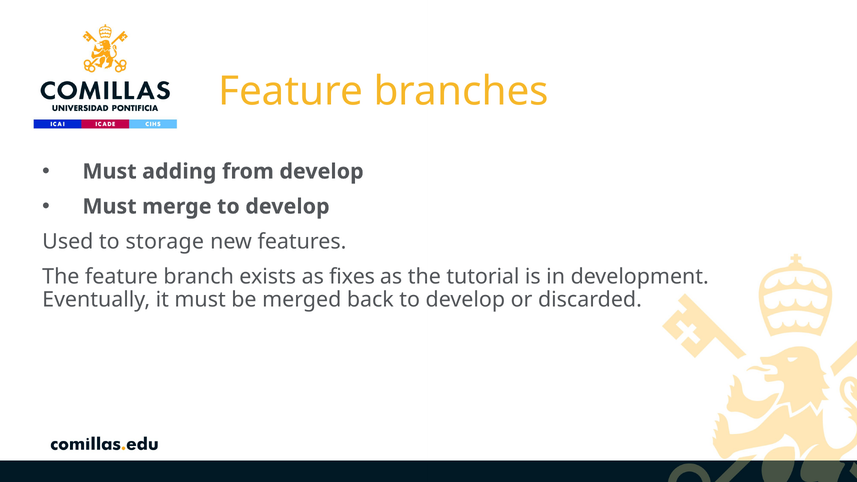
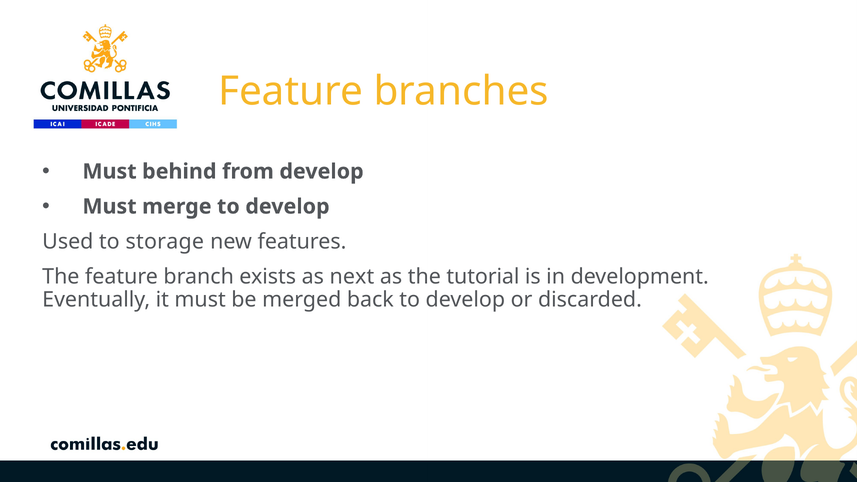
adding: adding -> behind (179, 172)
fixes: fixes -> next (352, 277)
